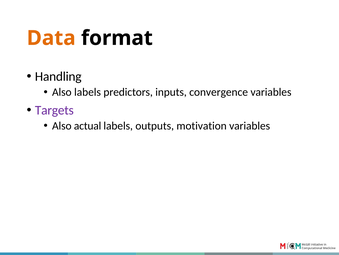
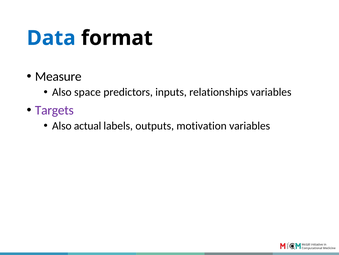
Data colour: orange -> blue (51, 38)
Handling: Handling -> Measure (58, 76)
Also labels: labels -> space (87, 92)
convergence: convergence -> relationships (219, 92)
